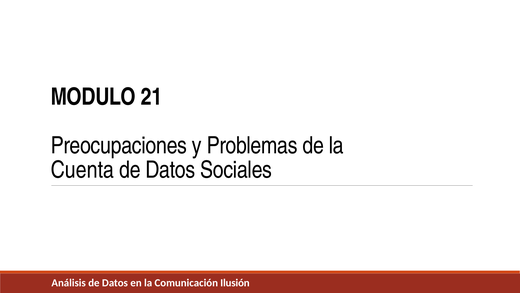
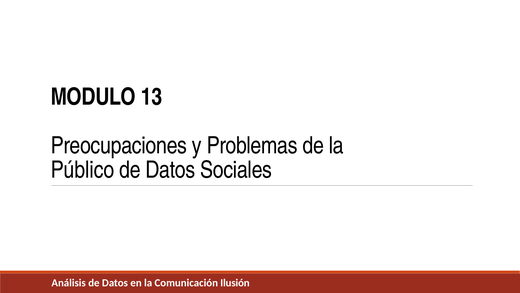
21: 21 -> 13 (152, 97)
Cuenta: Cuenta -> Público (83, 170)
